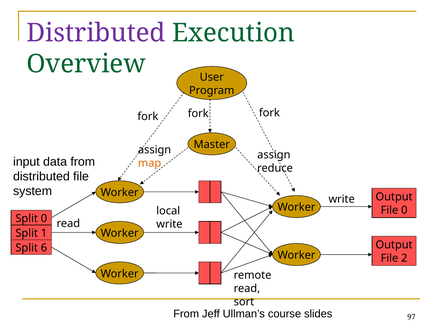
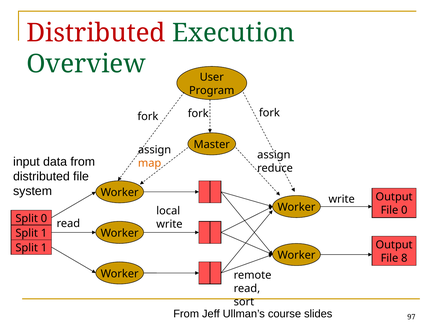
Distributed colour: purple -> red (96, 33)
6: 6 -> 1 (44, 248)
2: 2 -> 8 (404, 258)
